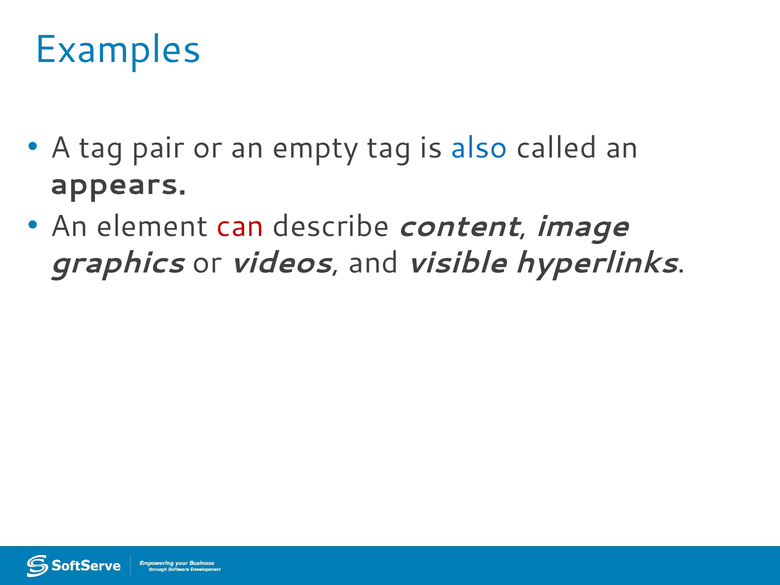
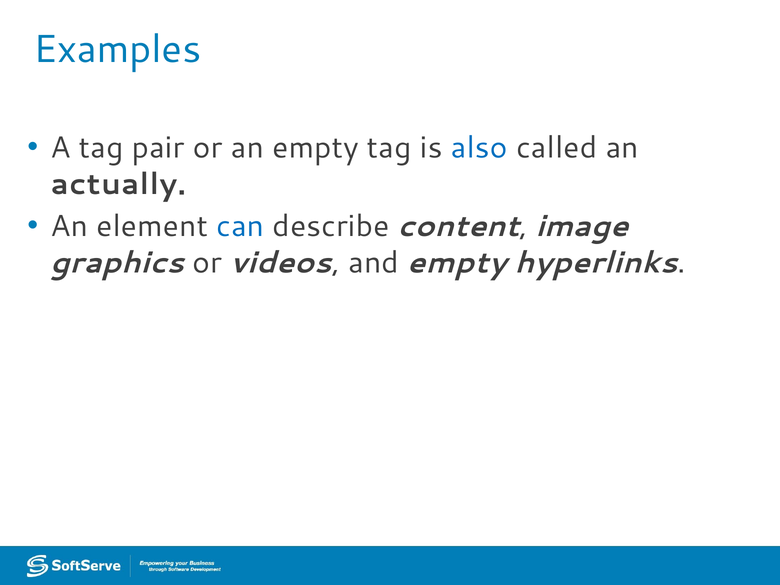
appears: appears -> actually (119, 184)
can colour: red -> blue (240, 226)
and visible: visible -> empty (457, 263)
